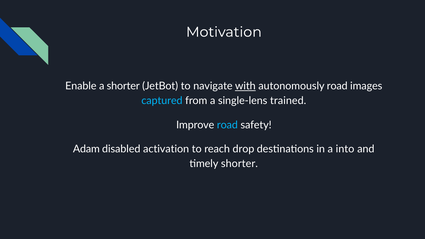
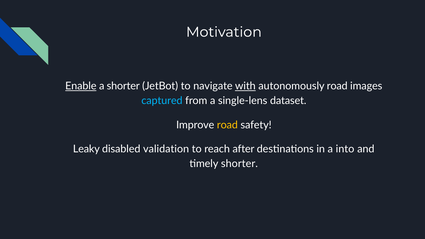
Enable underline: none -> present (81, 86)
trained: trained -> dataset (288, 101)
road colour: light blue -> yellow (227, 125)
Adam: Adam -> Leaky (86, 149)
activation: activation -> validation (166, 149)
drop: drop -> after (243, 149)
